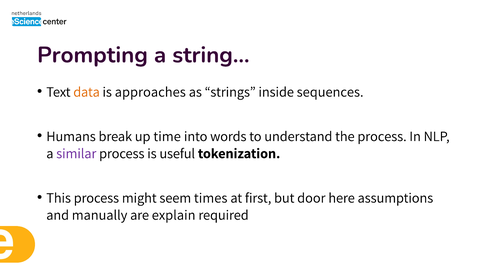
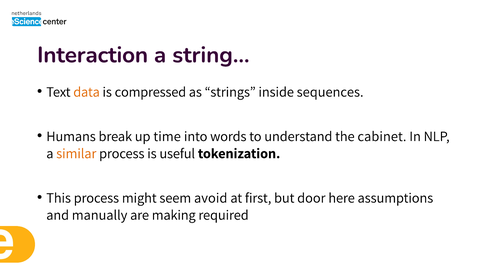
Prompting: Prompting -> Interaction (93, 55)
approaches: approaches -> compressed (150, 92)
the process: process -> cabinet (382, 136)
similar colour: purple -> orange (76, 154)
times: times -> avoid (211, 198)
explain: explain -> making (174, 215)
